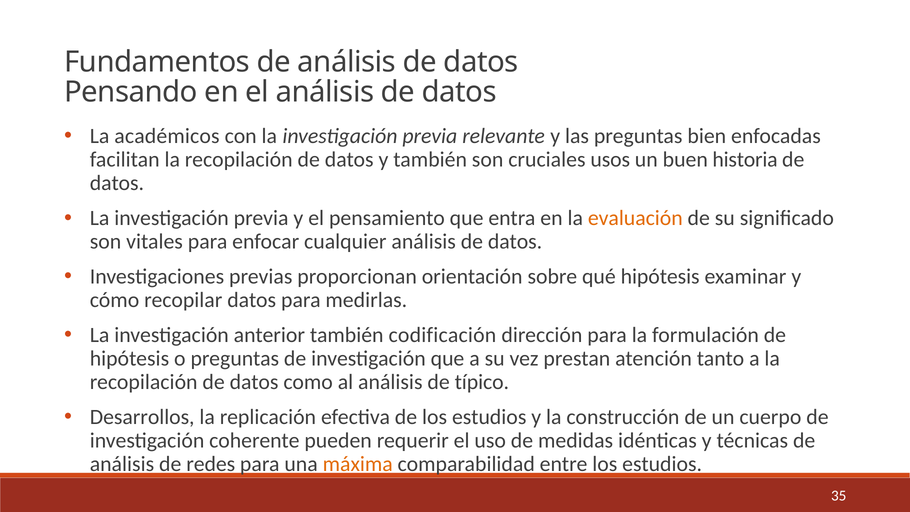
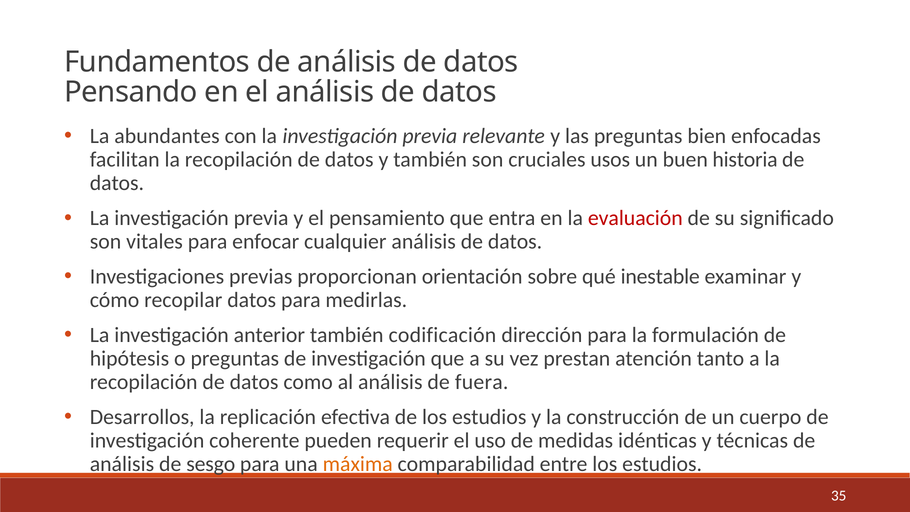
académicos: académicos -> abundantes (167, 136)
evaluación colour: orange -> red (635, 218)
qué hipótesis: hipótesis -> inestable (660, 277)
típico: típico -> fuera (482, 382)
redes: redes -> sesgo (211, 464)
